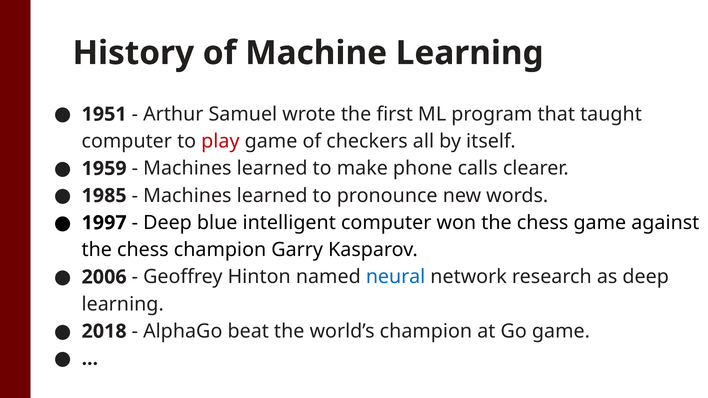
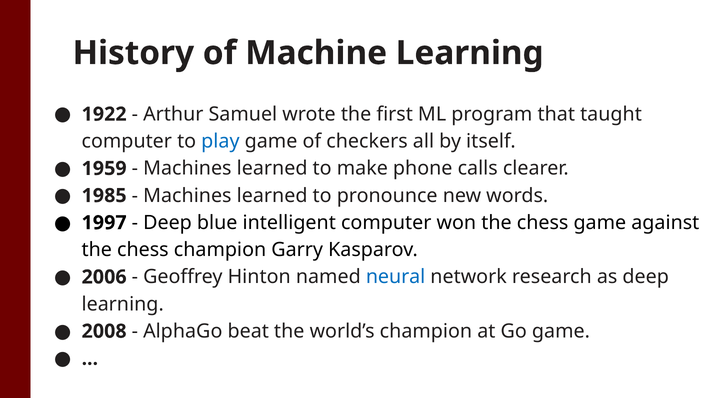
1951: 1951 -> 1922 (104, 114)
play colour: red -> blue (220, 141)
2018: 2018 -> 2008 (104, 331)
